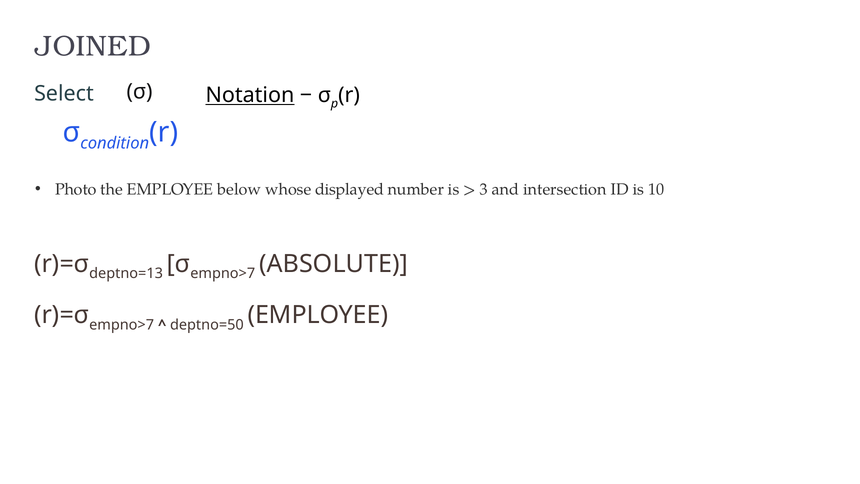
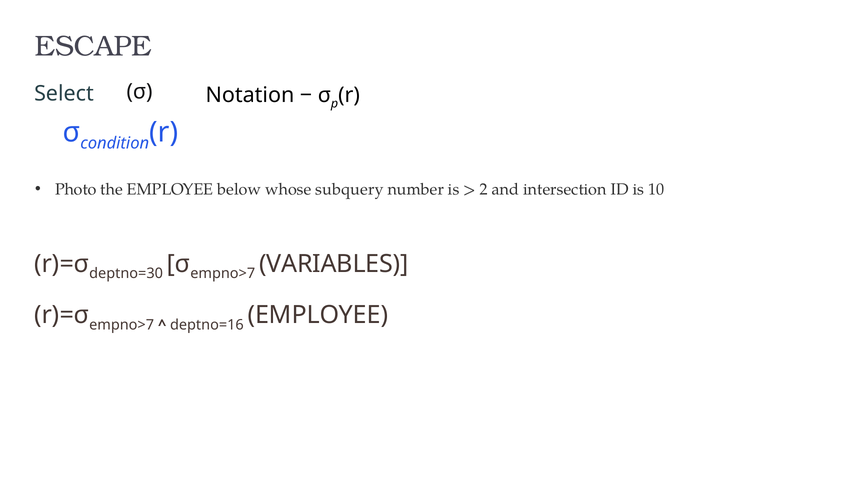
JOINED: JOINED -> ESCAPE (93, 46)
Notation underline: present -> none (250, 95)
displayed: displayed -> subquery (349, 189)
3: 3 -> 2 (484, 189)
deptno=13: deptno=13 -> deptno=30 (126, 273)
ABSOLUTE: ABSOLUTE -> VARIABLES (334, 264)
deptno=50: deptno=50 -> deptno=16 (207, 325)
